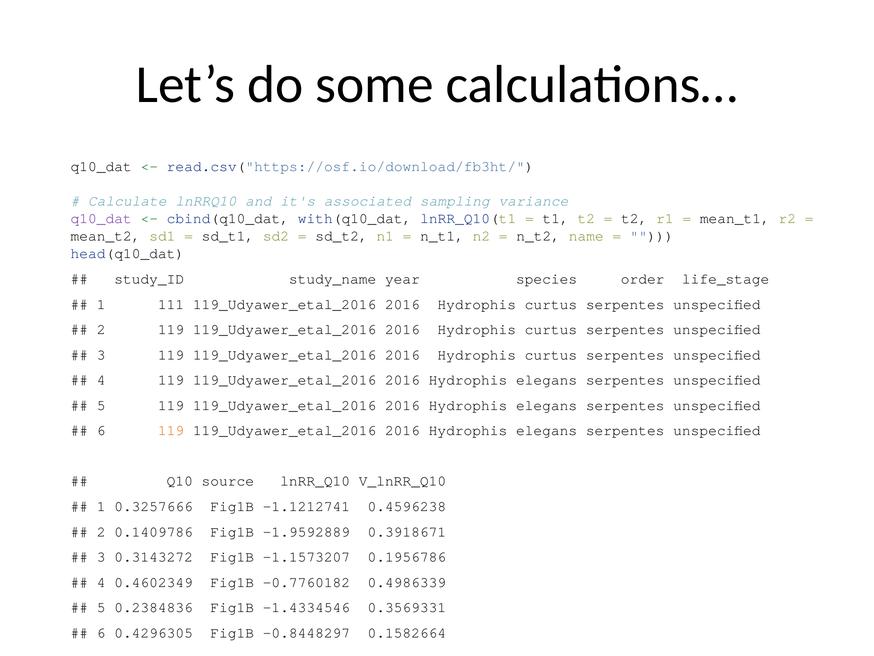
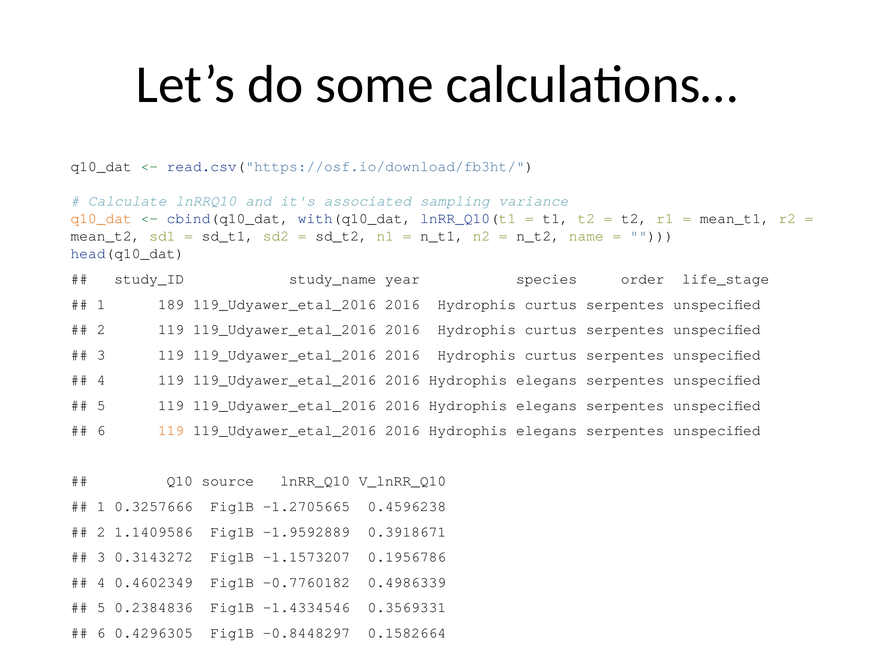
q10_dat colour: purple -> orange (101, 219)
111: 111 -> 189 (171, 304)
-1.1212741: -1.1212741 -> -1.2705665 (306, 506)
0.1409786: 0.1409786 -> 1.1409586 (154, 531)
